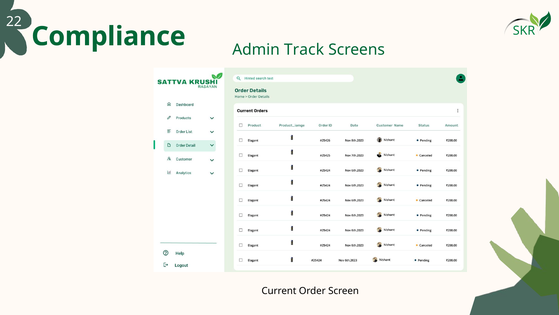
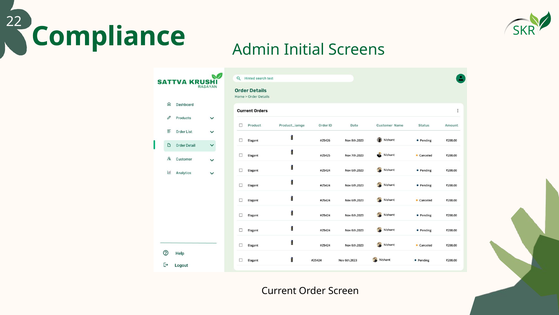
Track: Track -> Initial (304, 50)
